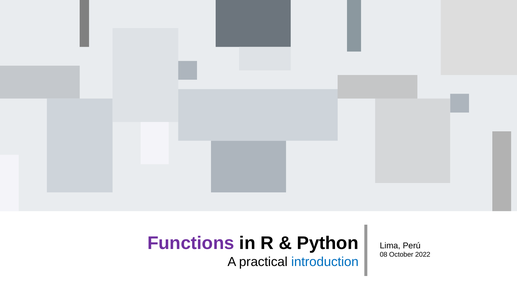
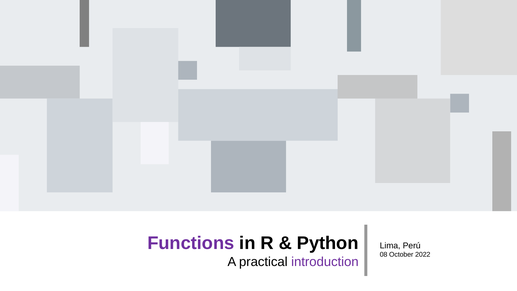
introduction colour: blue -> purple (325, 262)
